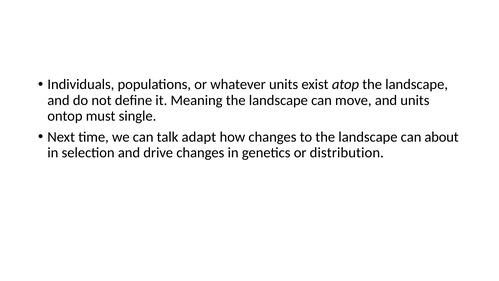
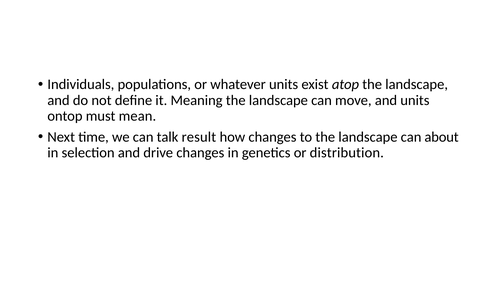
single: single -> mean (137, 116)
adapt: adapt -> result (199, 137)
